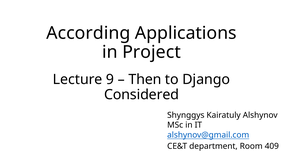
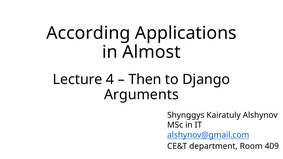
Project: Project -> Almost (151, 52)
9: 9 -> 4 (110, 79)
Considered: Considered -> Arguments (141, 95)
